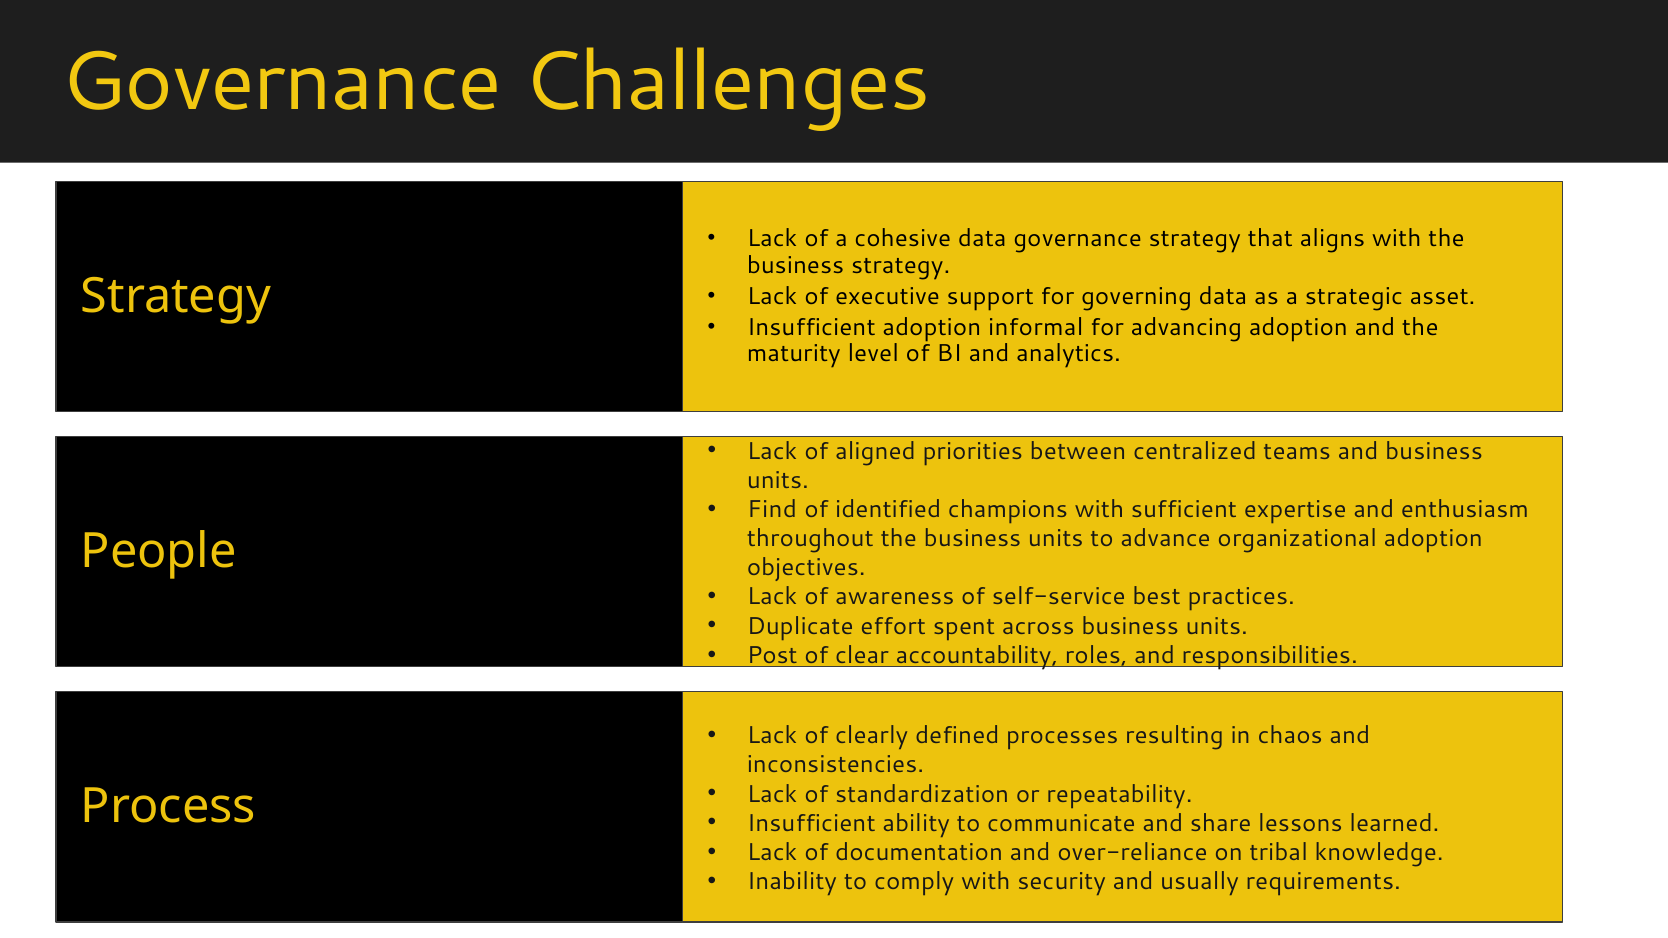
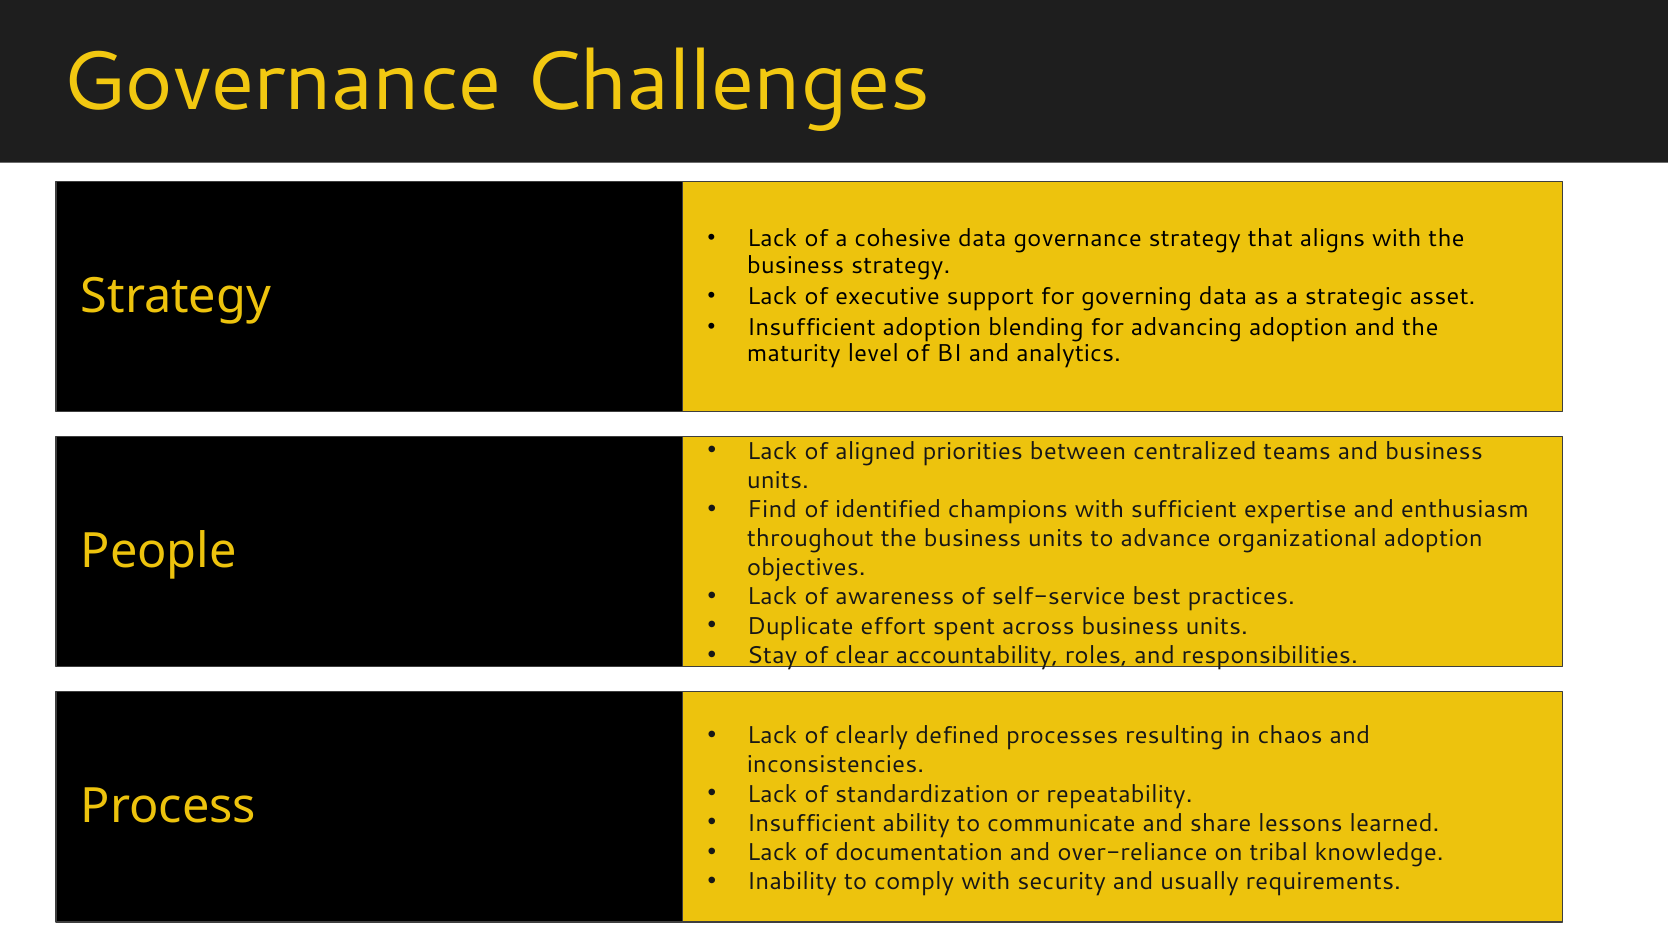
informal: informal -> blending (1036, 327)
Post: Post -> Stay (772, 656)
